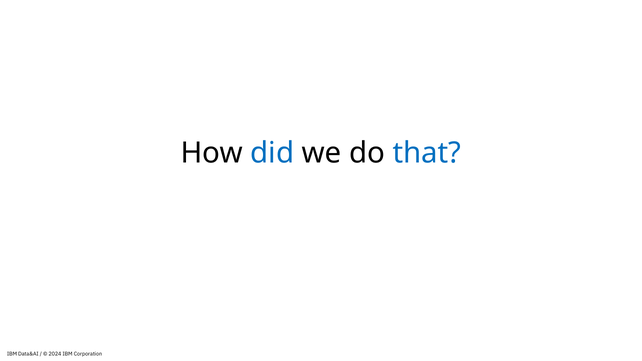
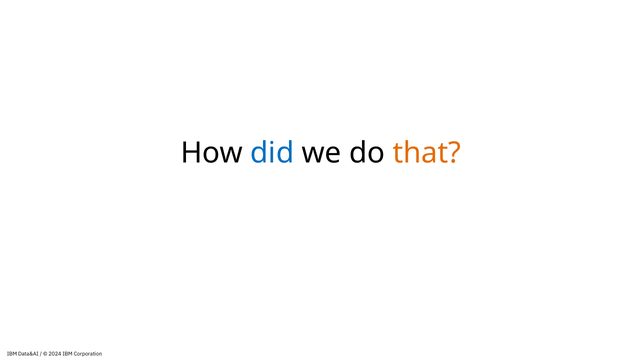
that colour: blue -> orange (427, 153)
